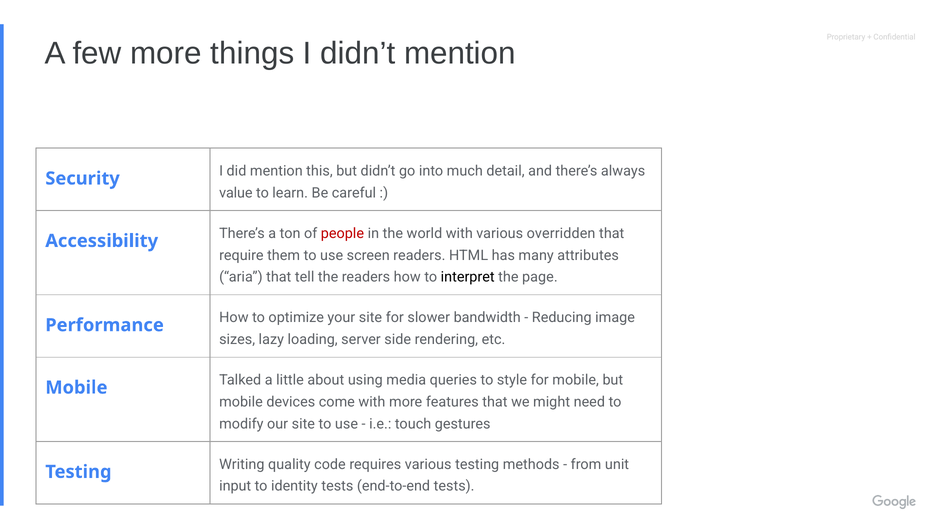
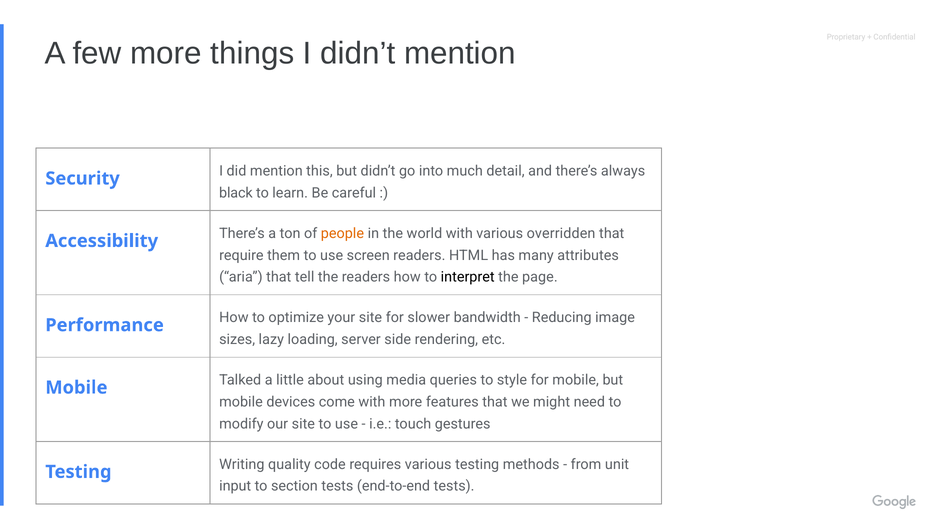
value: value -> black (236, 193)
people colour: red -> orange (342, 233)
identity: identity -> section (294, 486)
